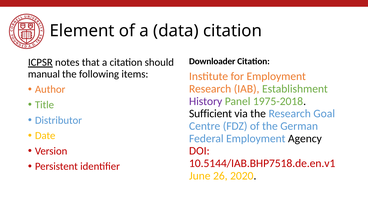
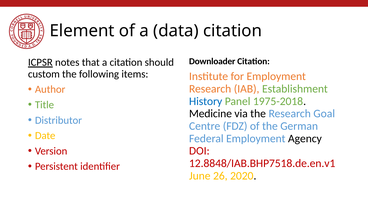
manual: manual -> custom (44, 74)
History colour: purple -> blue (206, 101)
Sufficient: Sufficient -> Medicine (210, 114)
10.5144/IAB.BHP7518.de.en.v1: 10.5144/IAB.BHP7518.de.en.v1 -> 12.8848/IAB.BHP7518.de.en.v1 (262, 163)
